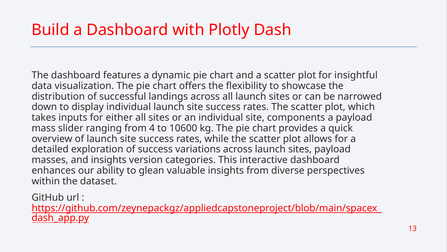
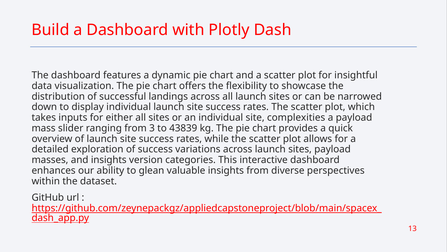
components: components -> complexities (296, 117)
4: 4 -> 3 (152, 128)
10600: 10600 -> 43839 (183, 128)
